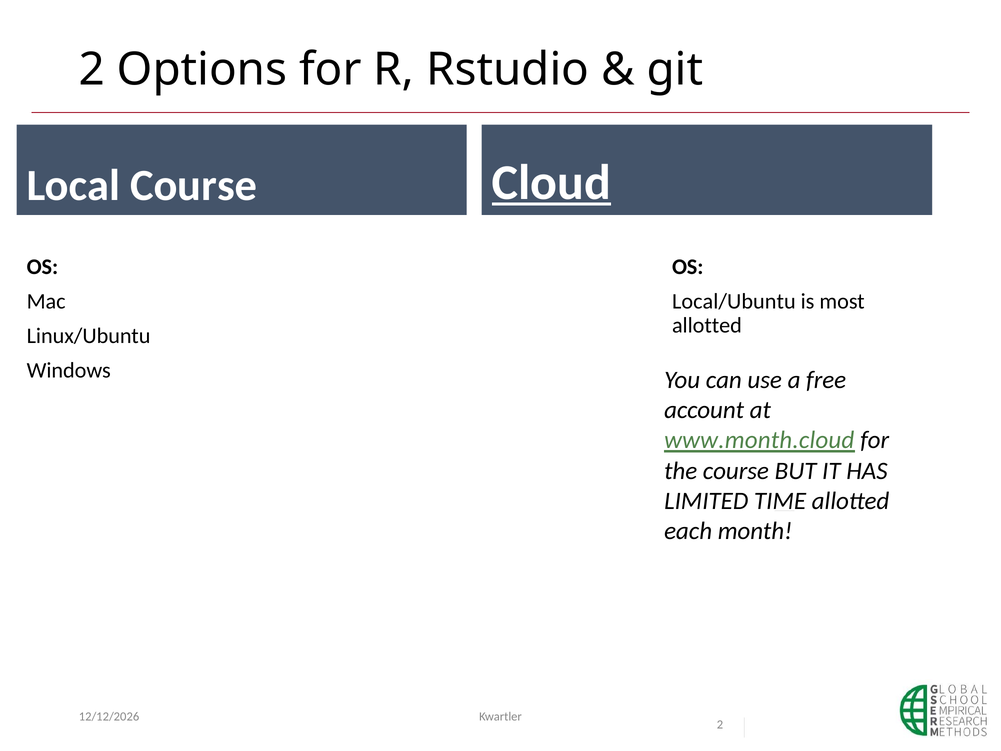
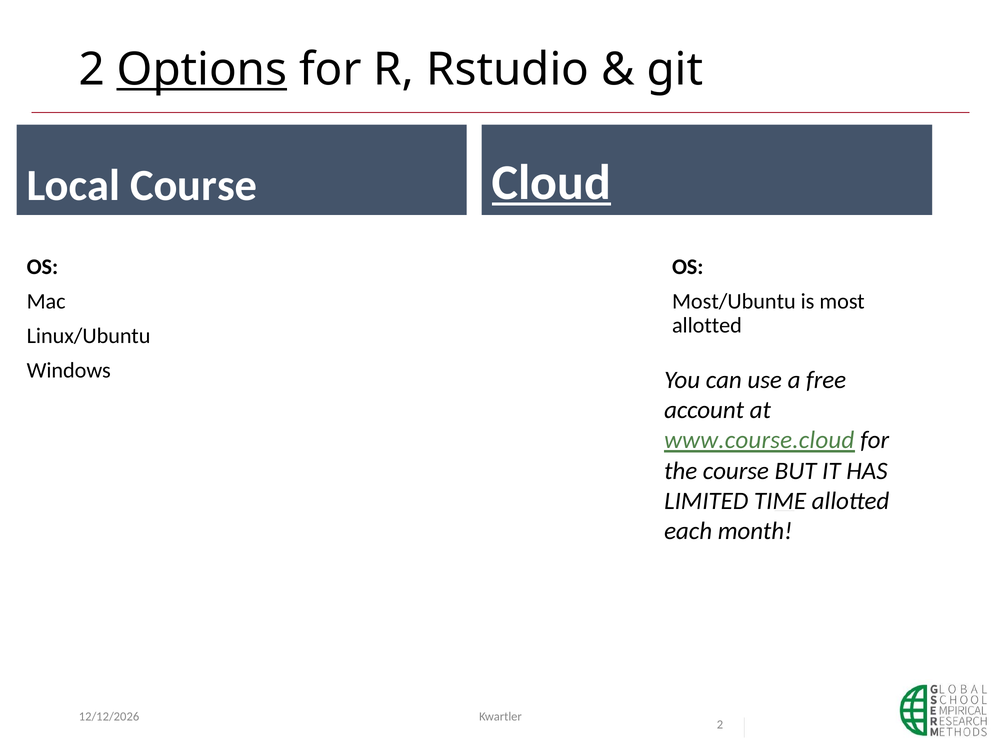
Options underline: none -> present (202, 69)
Local/Ubuntu: Local/Ubuntu -> Most/Ubuntu (734, 301)
www.month.cloud: www.month.cloud -> www.course.cloud (759, 440)
